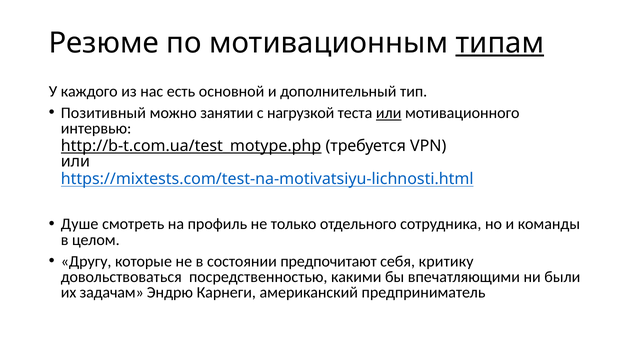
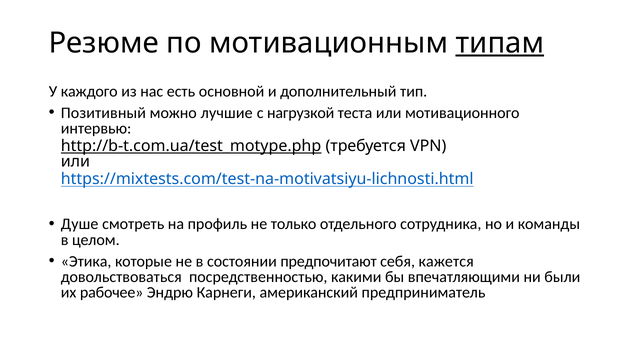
занятии: занятии -> лучшие (227, 113)
или underline: present -> none (389, 113)
Другу: Другу -> Этика (86, 261)
критику: критику -> кажется (446, 261)
задачам: задачам -> рабочее (112, 292)
